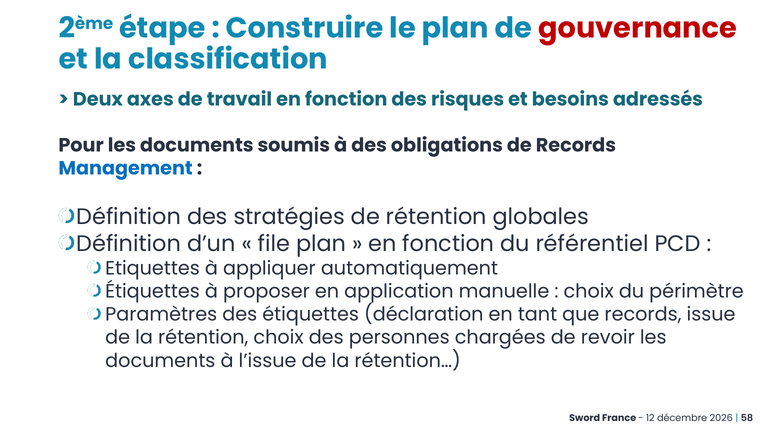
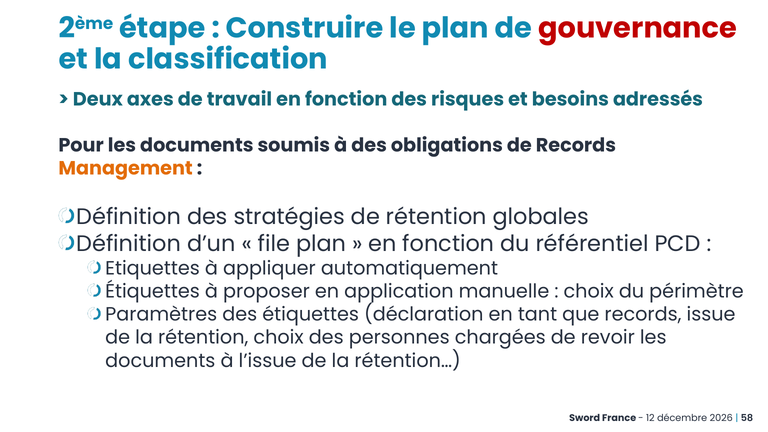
Management colour: blue -> orange (126, 169)
